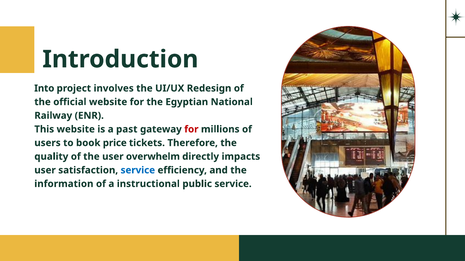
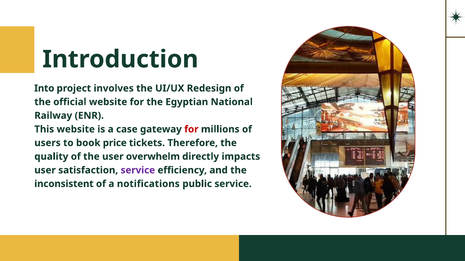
past: past -> case (127, 130)
service colour: blue -> purple (138, 171)
information: information -> inconsistent (64, 184)
instructional: instructional -> notifications (148, 184)
